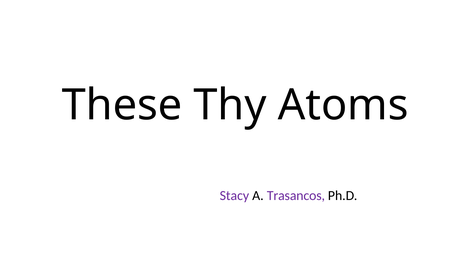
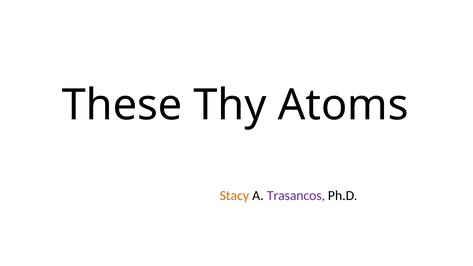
Stacy colour: purple -> orange (234, 196)
